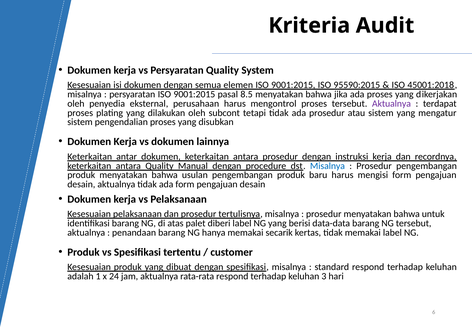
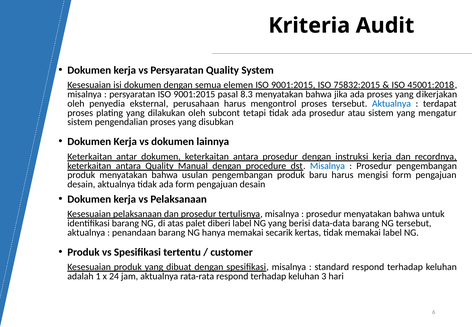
95590:2015: 95590:2015 -> 75832:2015 (357, 85)
8.5: 8.5 -> 8.3 (247, 94)
Aktualnya colour: purple -> blue (391, 103)
